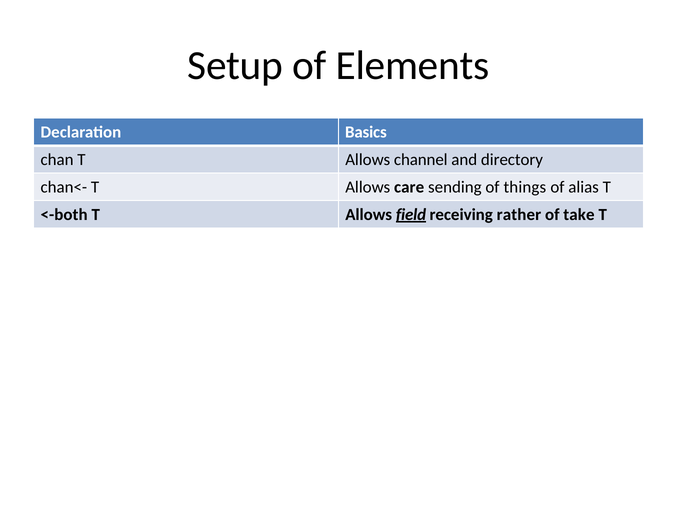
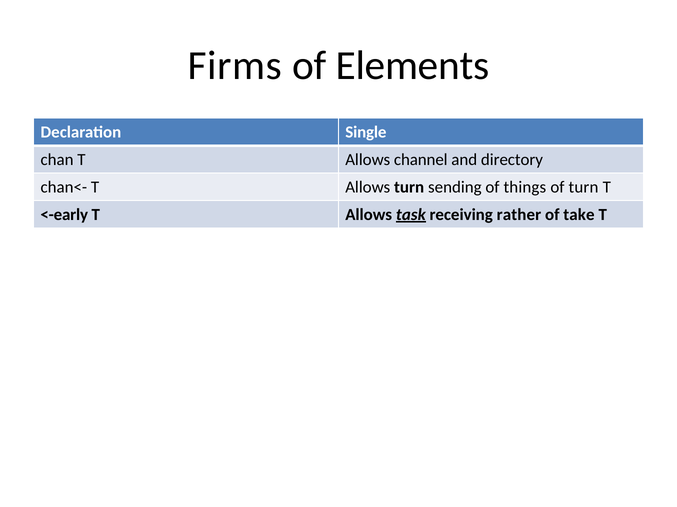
Setup: Setup -> Firms (235, 66)
Basics: Basics -> Single (366, 132)
Allows care: care -> turn (409, 187)
of alias: alias -> turn (584, 187)
<-both: <-both -> <-early (64, 215)
field: field -> task (411, 215)
